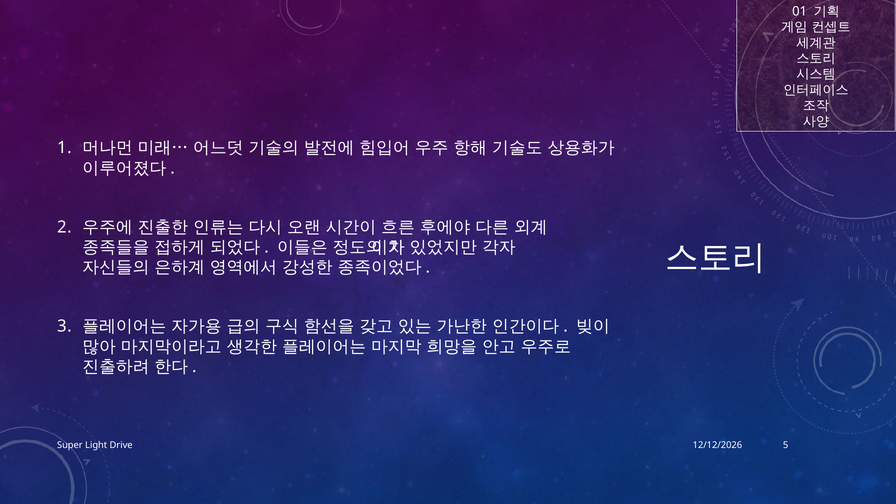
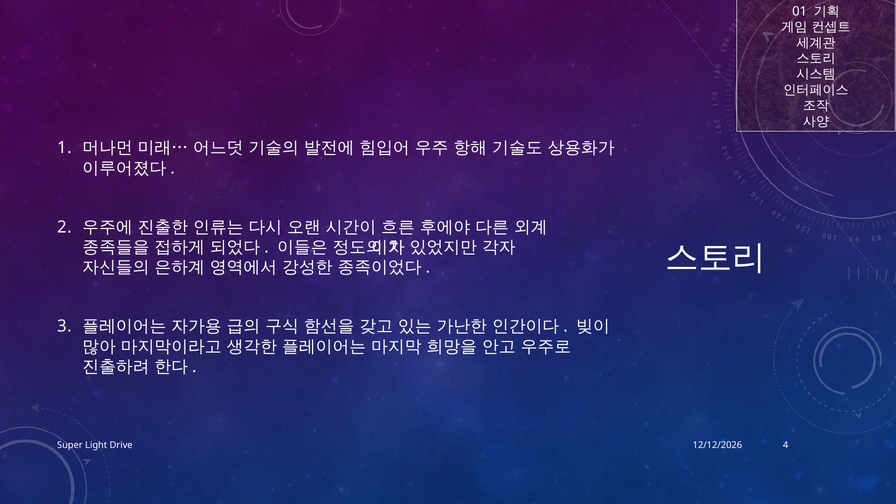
5: 5 -> 4 (786, 445)
